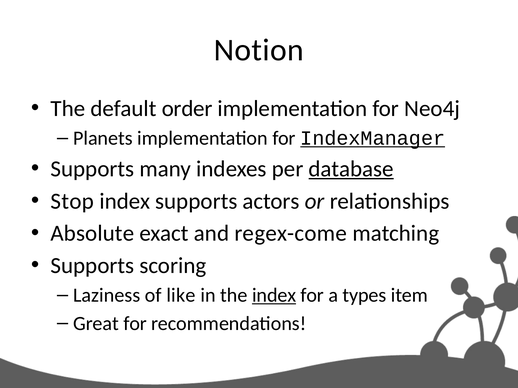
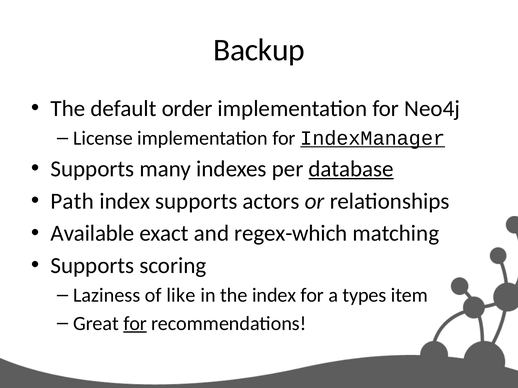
Notion: Notion -> Backup (259, 50)
Planets: Planets -> License (103, 138)
Stop: Stop -> Path (72, 201)
Absolute: Absolute -> Available (92, 234)
regex-come: regex-come -> regex-which (291, 234)
index underline: present -> none (274, 296)
for underline: none -> present (135, 324)
